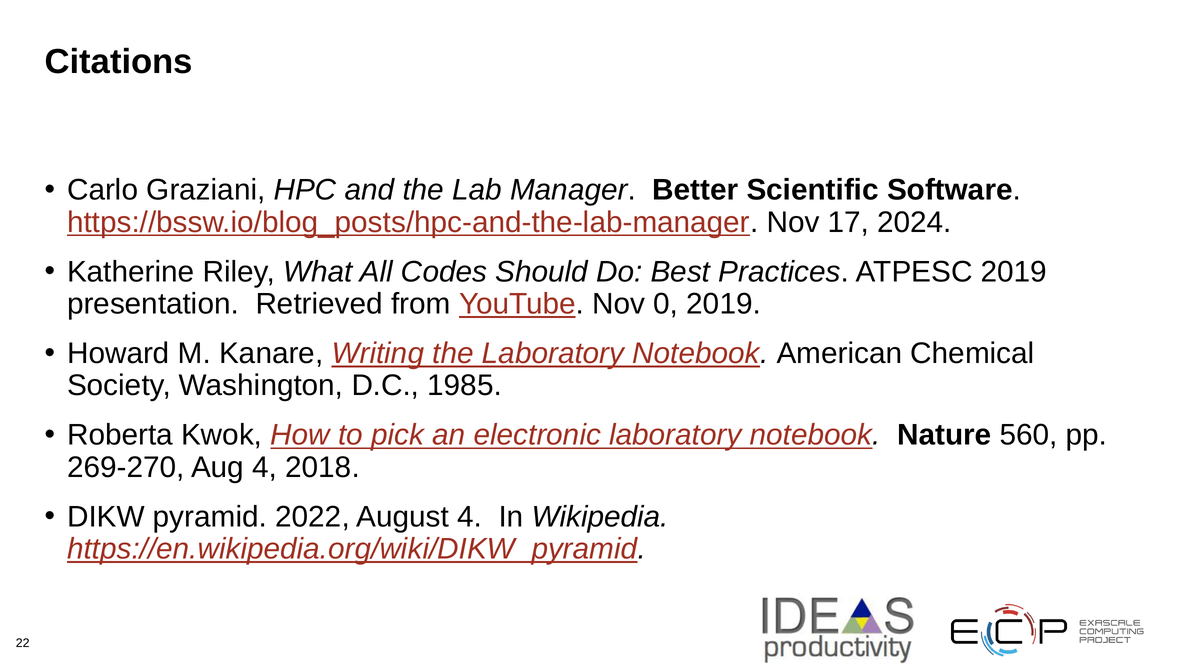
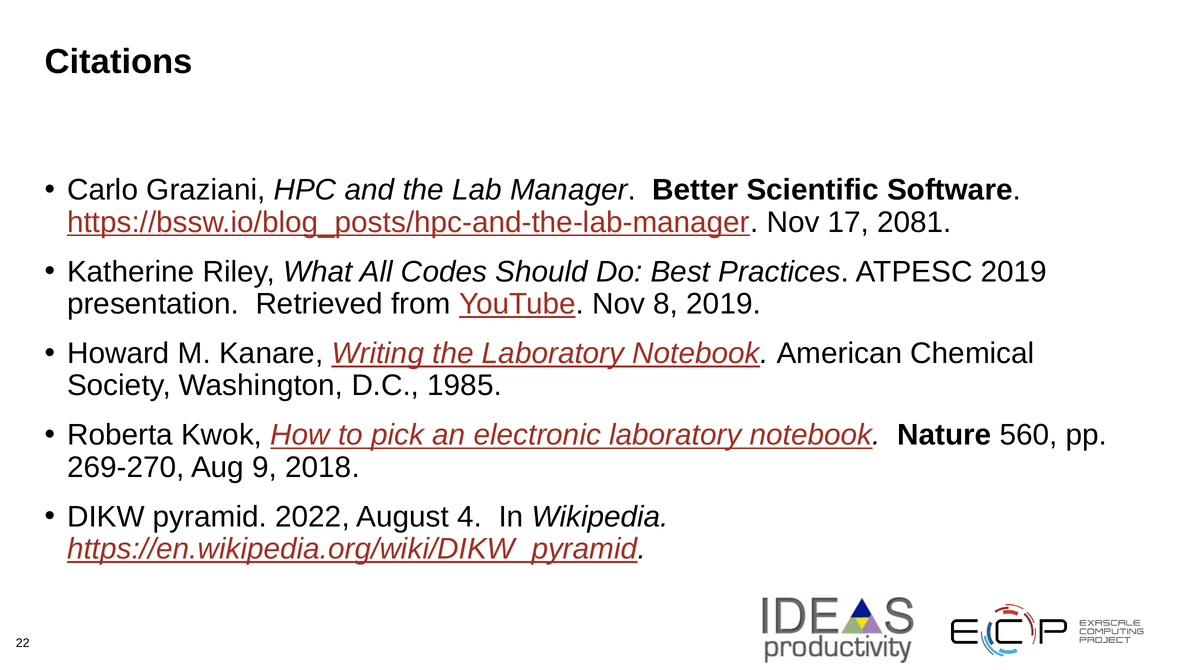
2024: 2024 -> 2081 (915, 222)
0: 0 -> 8 (666, 304)
Aug 4: 4 -> 9 (265, 467)
